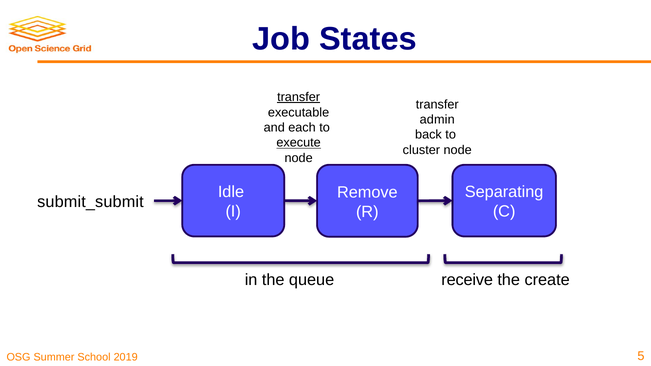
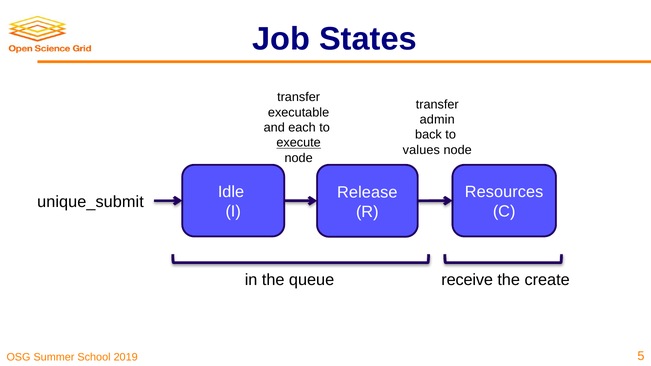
transfer underline: present -> none (299, 97)
cluster: cluster -> values (421, 150)
Separating: Separating -> Resources (504, 192)
Remove: Remove -> Release (367, 192)
submit_submit: submit_submit -> unique_submit (90, 202)
